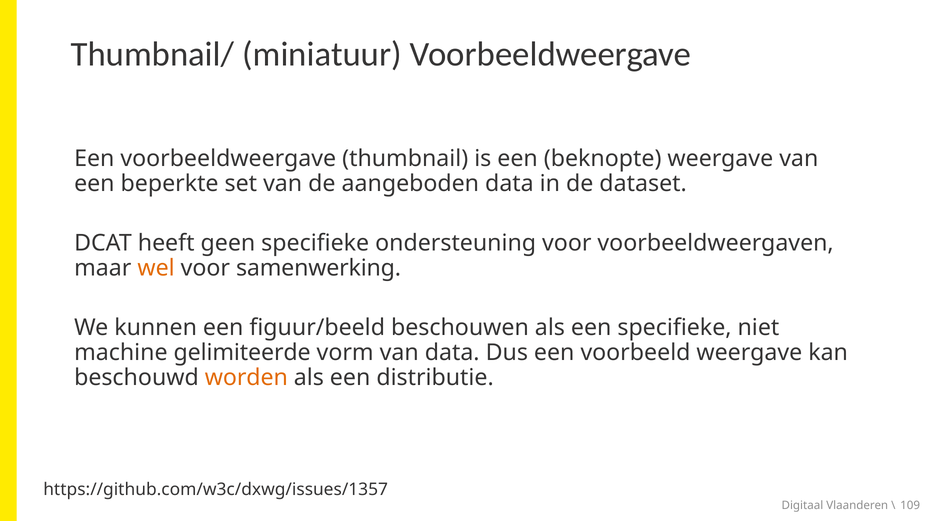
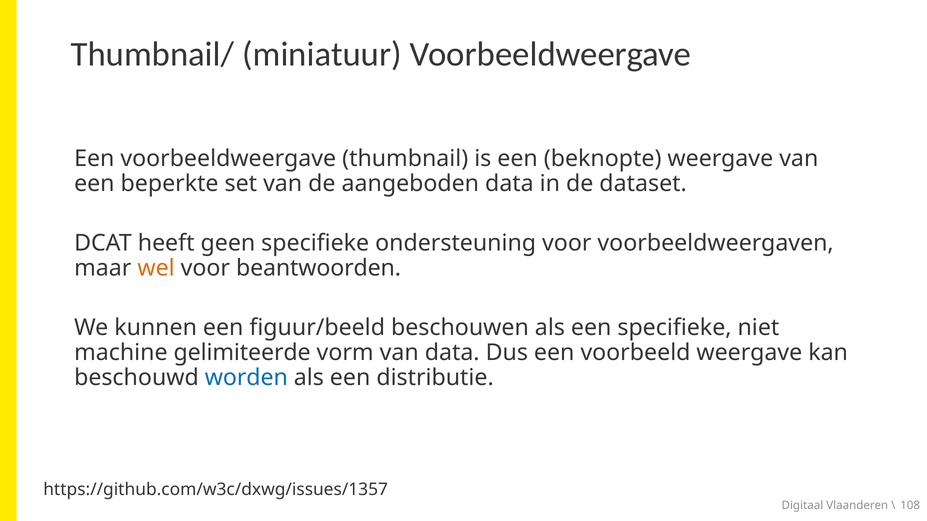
samenwerking: samenwerking -> beantwoorden (318, 268)
worden colour: orange -> blue (246, 378)
109: 109 -> 108 (910, 506)
